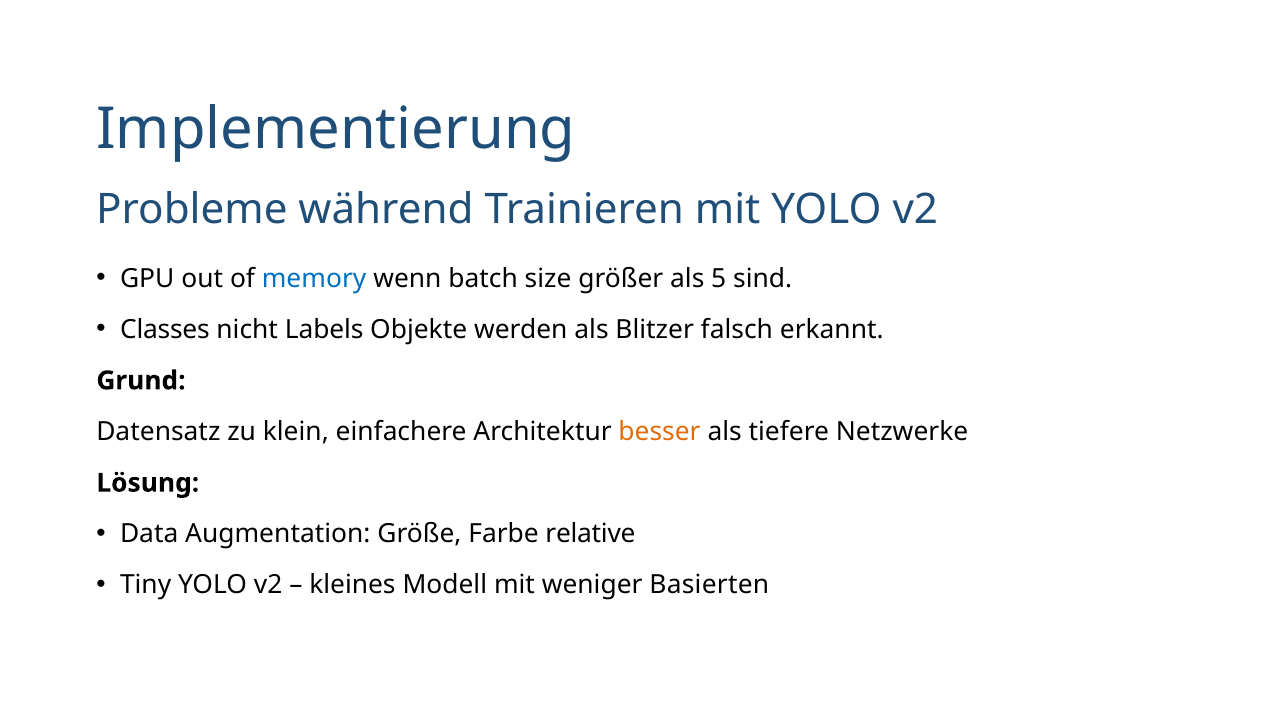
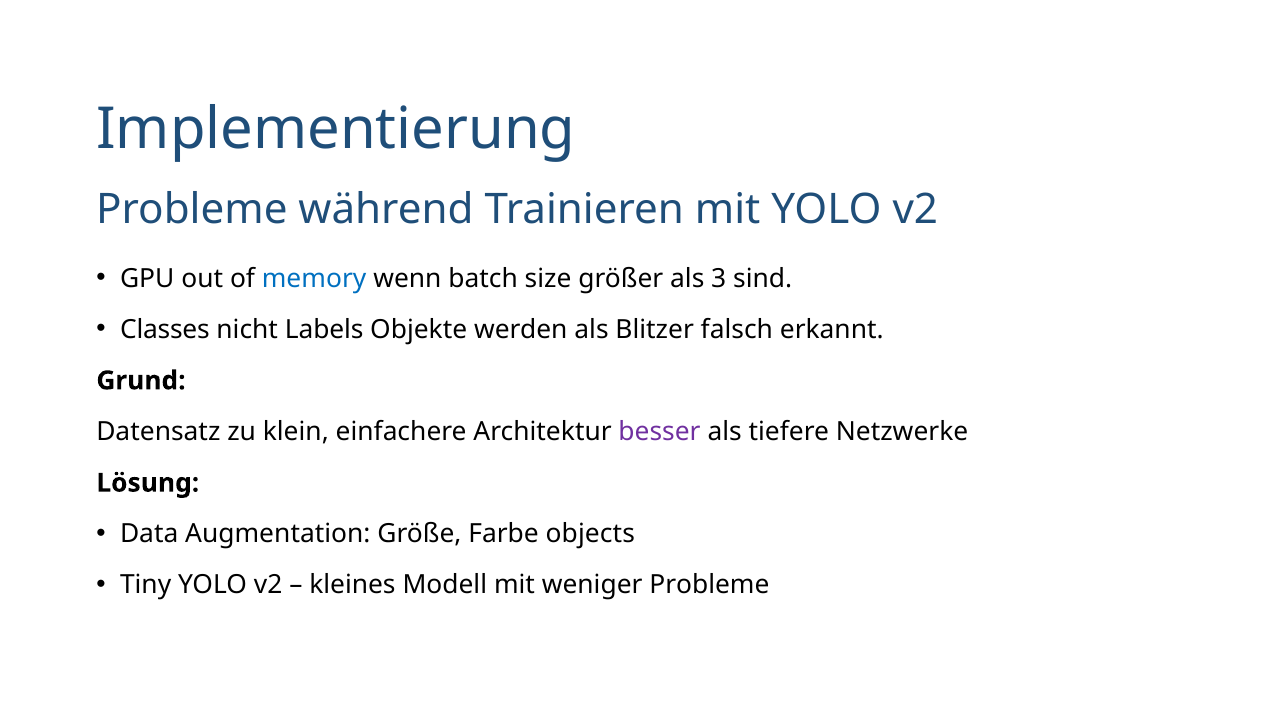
5: 5 -> 3 (719, 278)
besser colour: orange -> purple (660, 432)
relative: relative -> objects (590, 534)
weniger Basierten: Basierten -> Probleme (709, 585)
